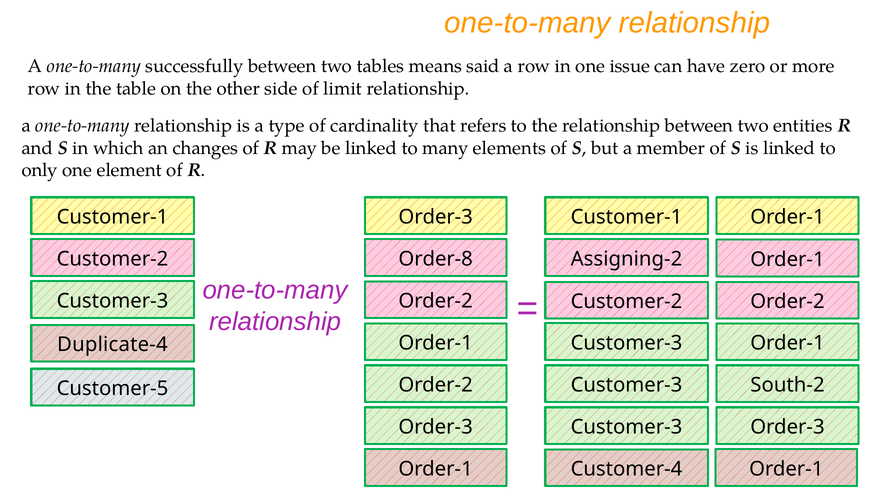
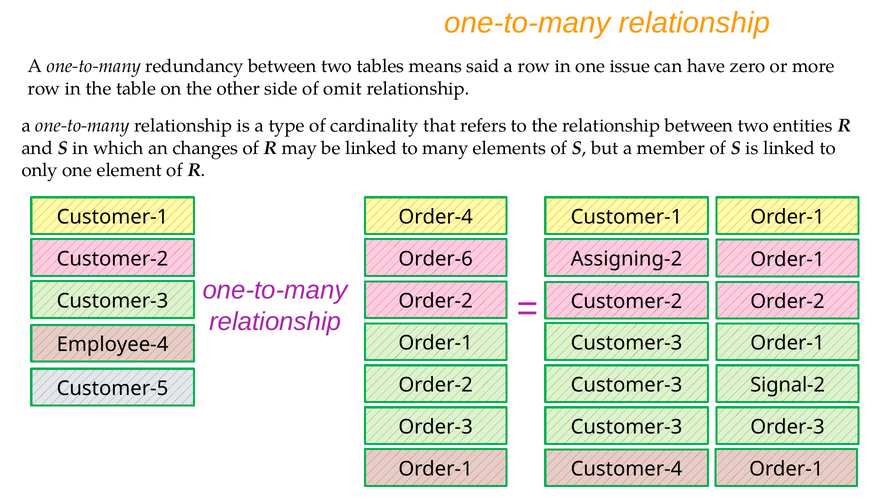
successfully: successfully -> redundancy (195, 66)
limit: limit -> omit (343, 88)
Order-3: Order-3 -> Order-4 (436, 217)
Order-8: Order-8 -> Order-6 (436, 259)
Duplicate-4: Duplicate-4 -> Employee-4 (113, 344)
South-2: South-2 -> Signal-2 (788, 385)
